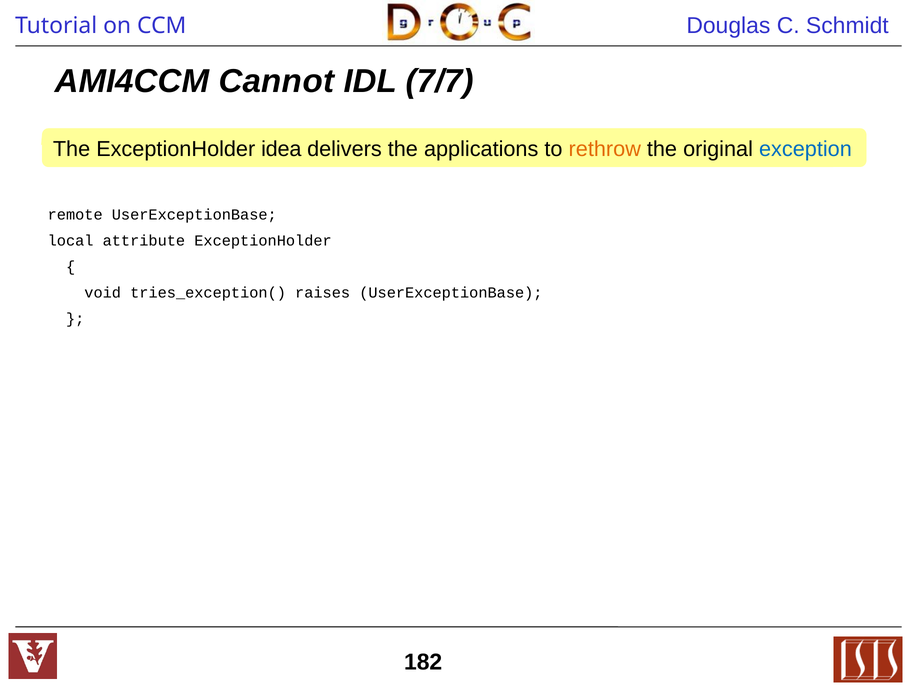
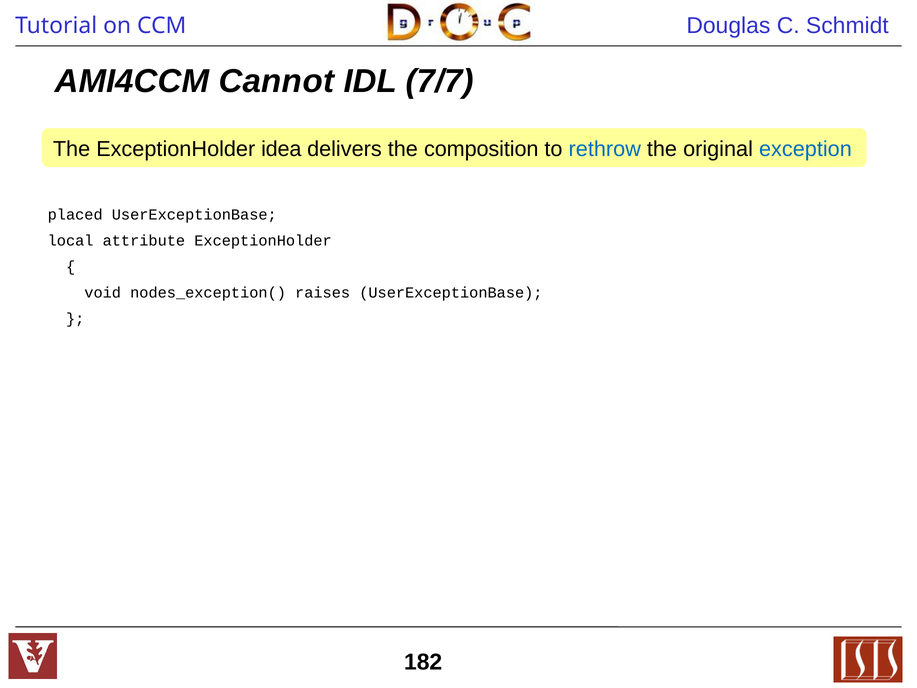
applications: applications -> composition (481, 149)
rethrow colour: orange -> blue (605, 149)
remote: remote -> placed (75, 215)
tries_exception(: tries_exception( -> nodes_exception( (208, 293)
